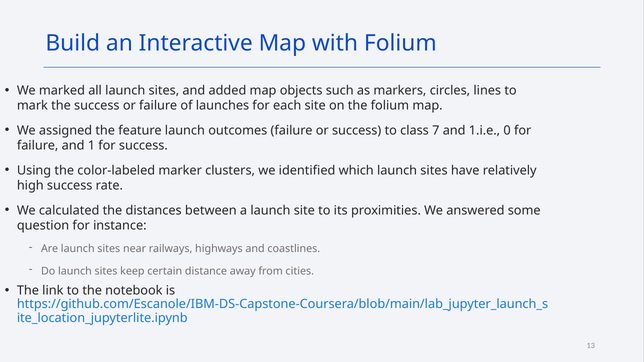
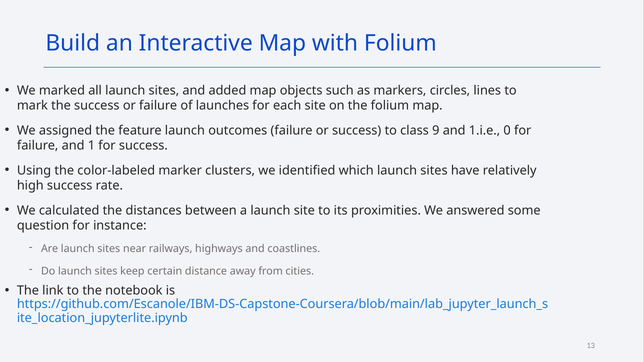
7: 7 -> 9 (436, 131)
